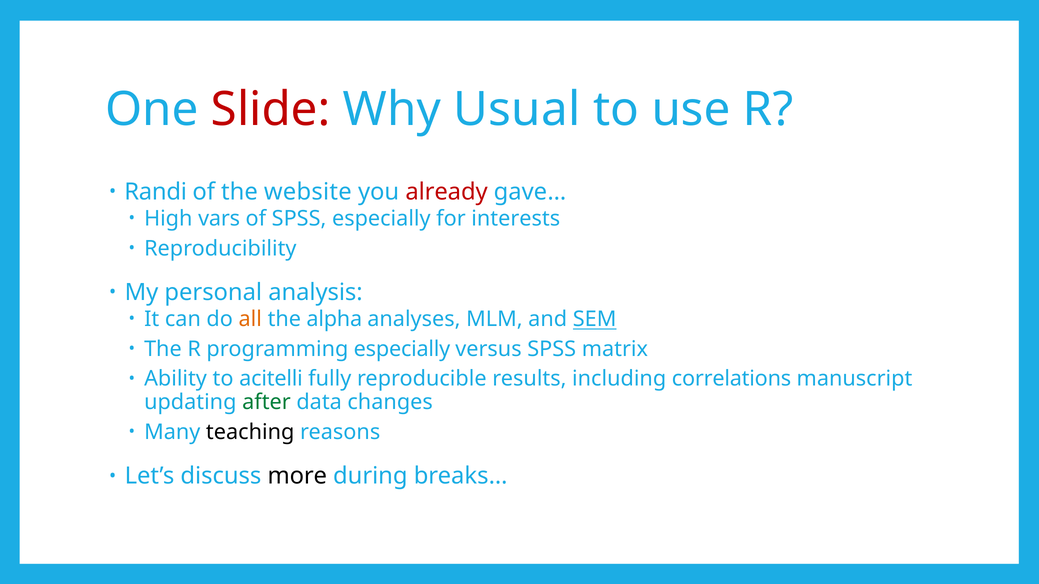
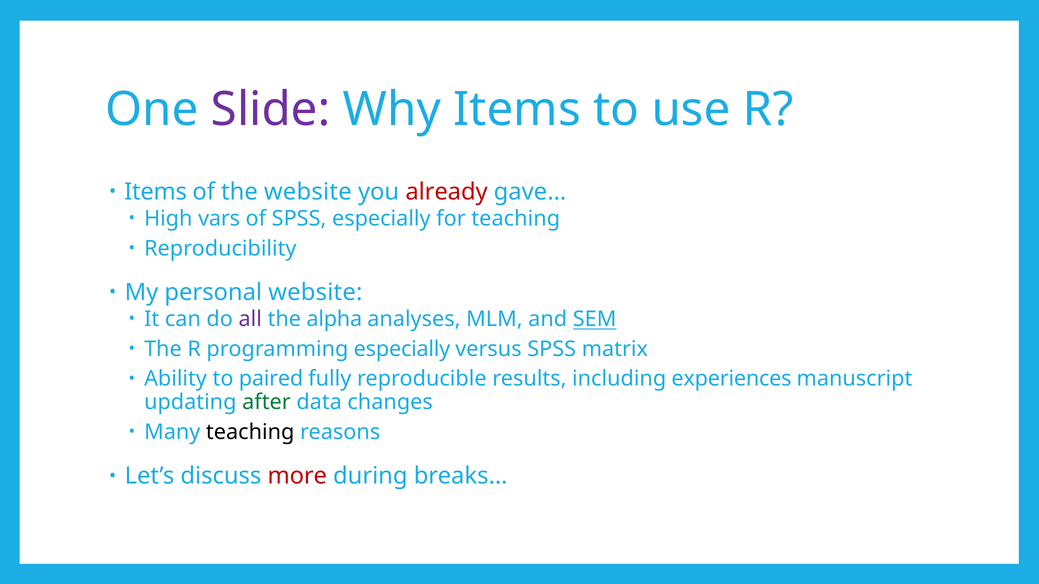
Slide colour: red -> purple (271, 109)
Why Usual: Usual -> Items (517, 109)
Randi: Randi -> Items (156, 192)
for interests: interests -> teaching (516, 219)
personal analysis: analysis -> website (315, 293)
all colour: orange -> purple (250, 319)
acitelli: acitelli -> paired (271, 379)
correlations: correlations -> experiences (732, 379)
more colour: black -> red (297, 476)
